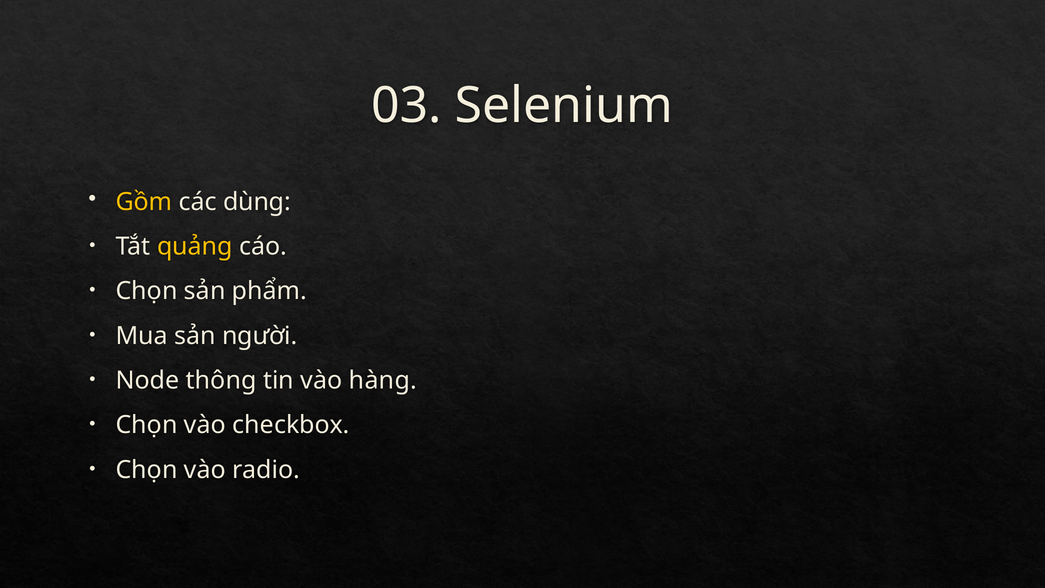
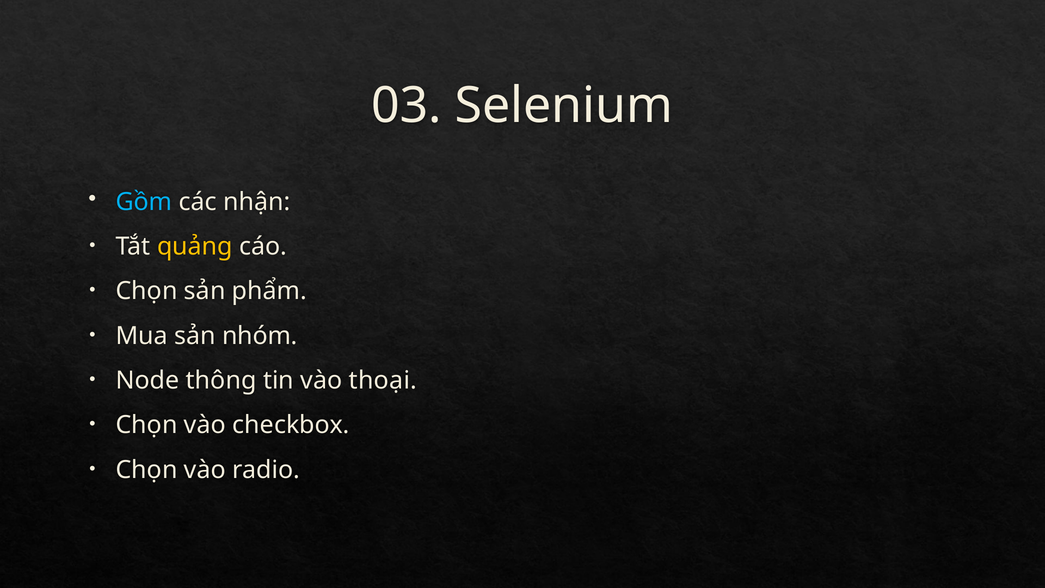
Gồm colour: yellow -> light blue (144, 202)
dùng: dùng -> nhận (257, 202)
người: người -> nhóm (260, 336)
hàng: hàng -> thoại (383, 380)
